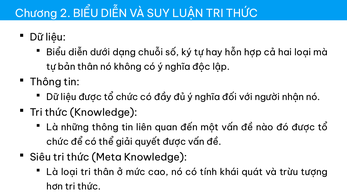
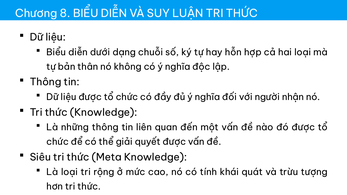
2: 2 -> 8 (65, 13)
tri thân: thân -> rộng (104, 172)
